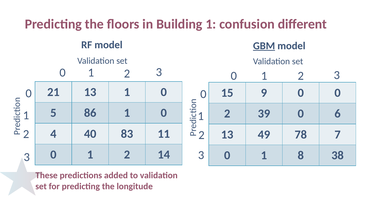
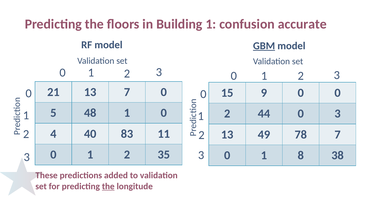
different: different -> accurate (302, 24)
13 1: 1 -> 7 (127, 92)
86: 86 -> 48 (90, 113)
39: 39 -> 44 (264, 114)
6: 6 -> 3 (338, 114)
14: 14 -> 35 (164, 155)
the underline: none -> present (108, 187)
